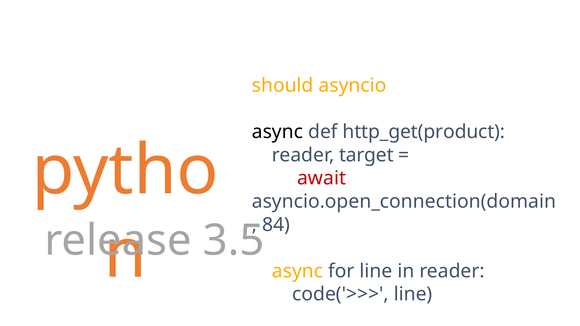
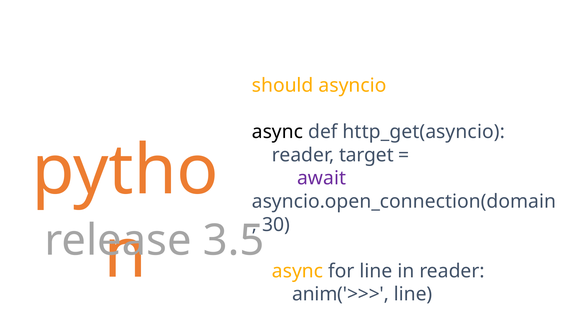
http_get(product: http_get(product -> http_get(asyncio (424, 132)
await colour: red -> purple (322, 178)
84: 84 -> 30 (276, 225)
code('>>>: code('>>> -> anim('>>> (341, 294)
